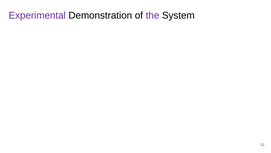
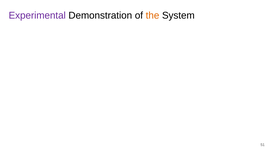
the colour: purple -> orange (153, 15)
